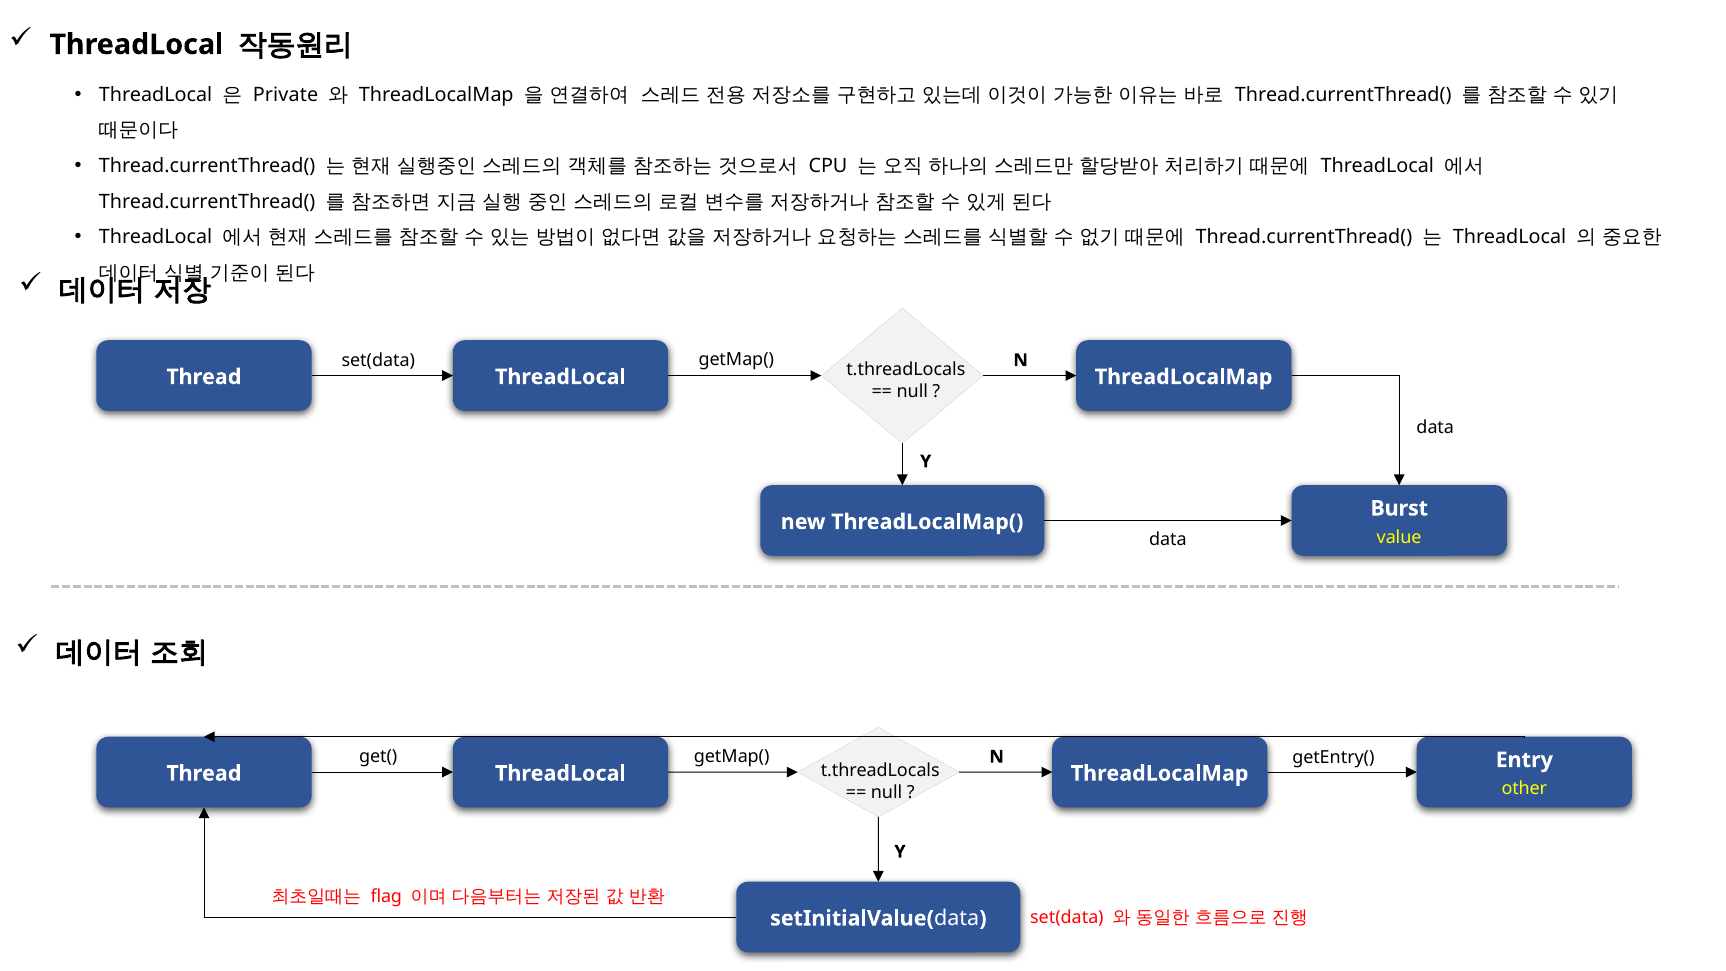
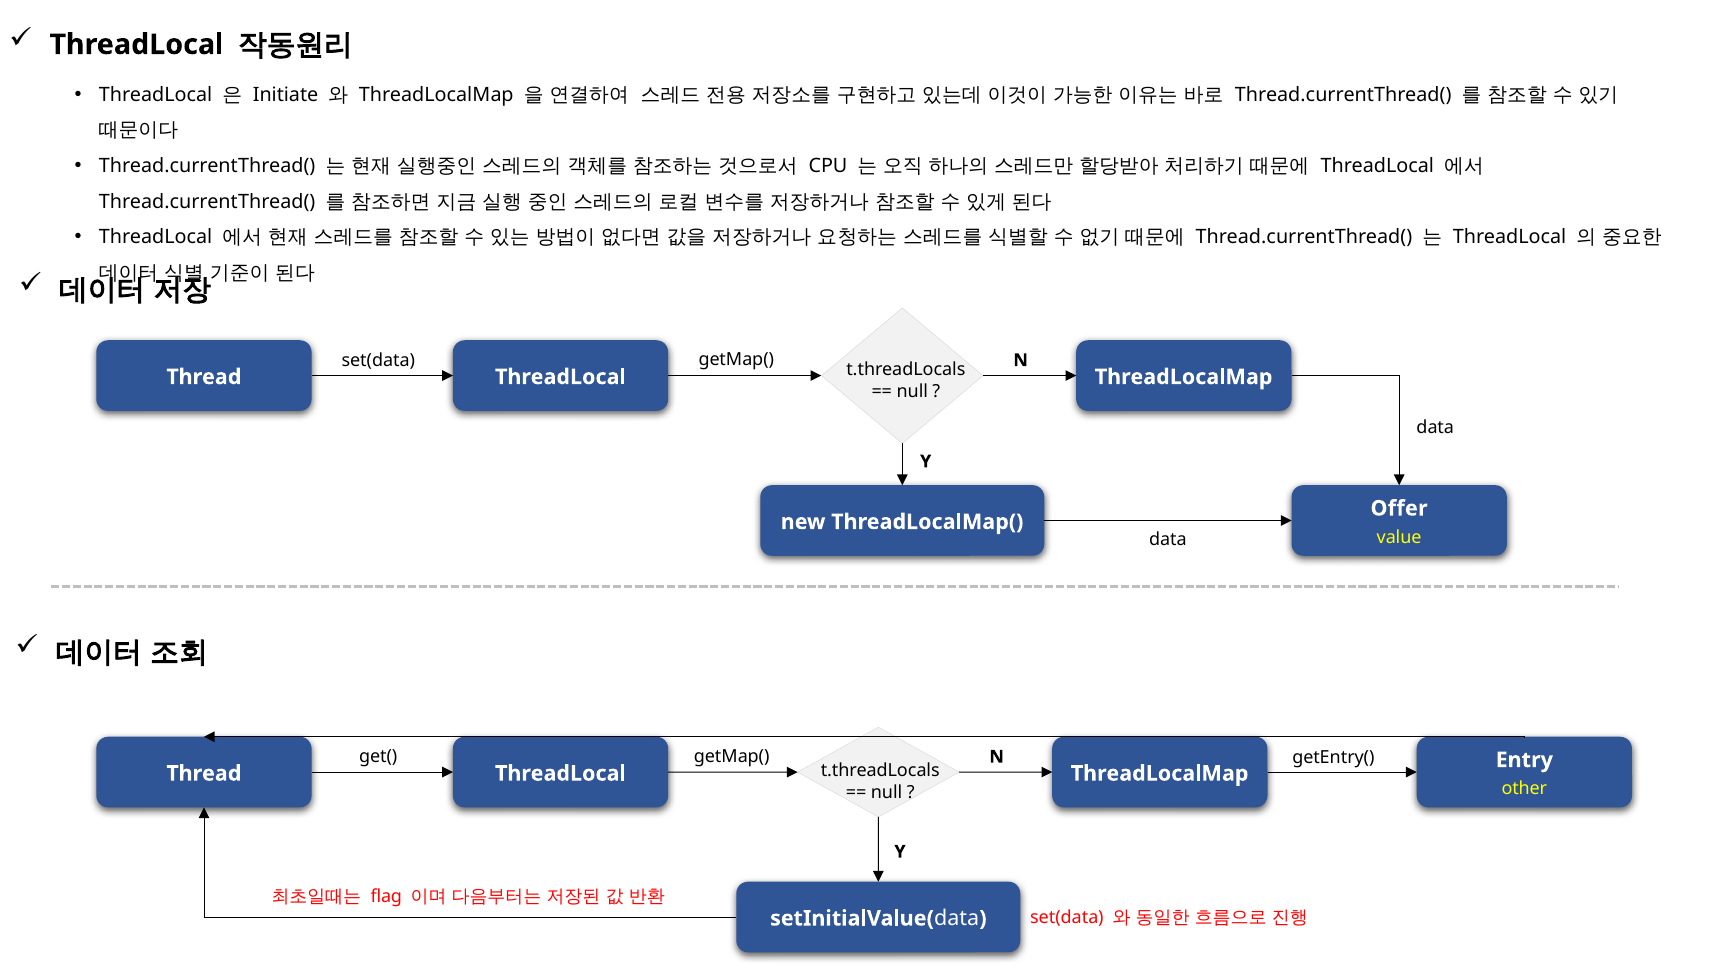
Private: Private -> Initiate (286, 95)
Burst: Burst -> Offer (1399, 508)
